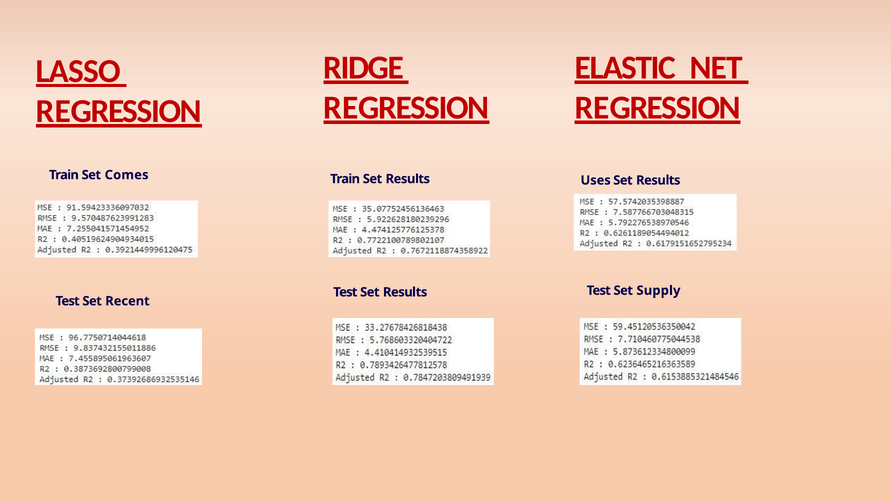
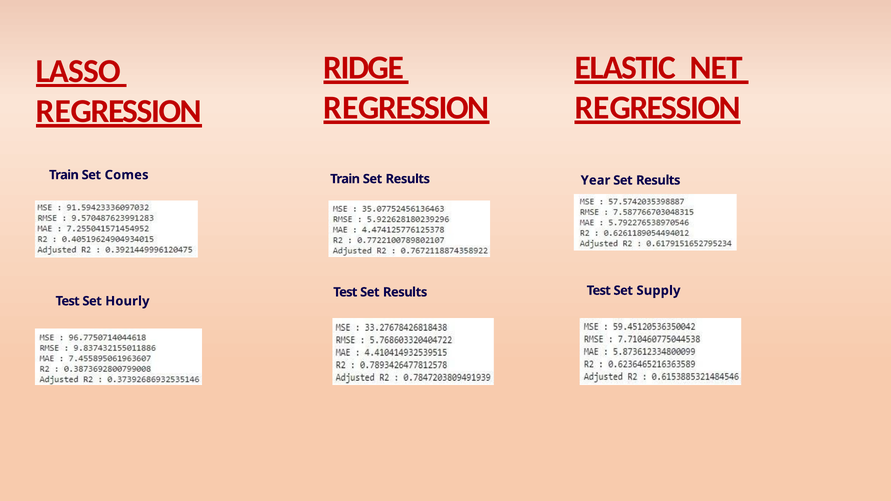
Uses: Uses -> Year (596, 180)
Recent: Recent -> Hourly (127, 301)
